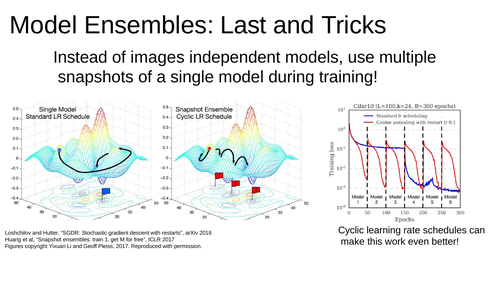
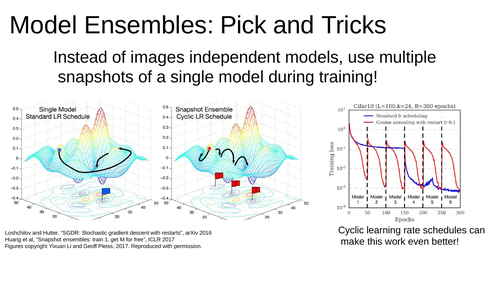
Last: Last -> Pick (243, 25)
